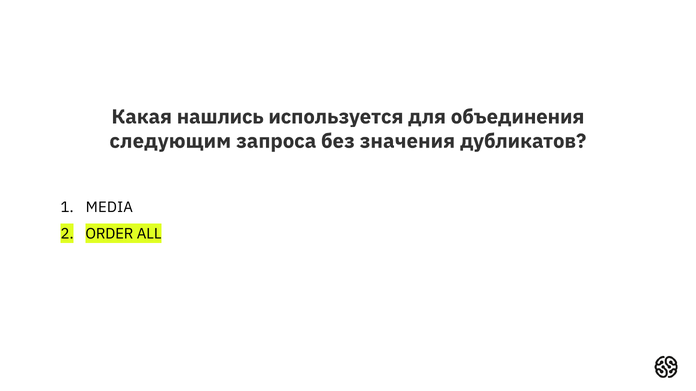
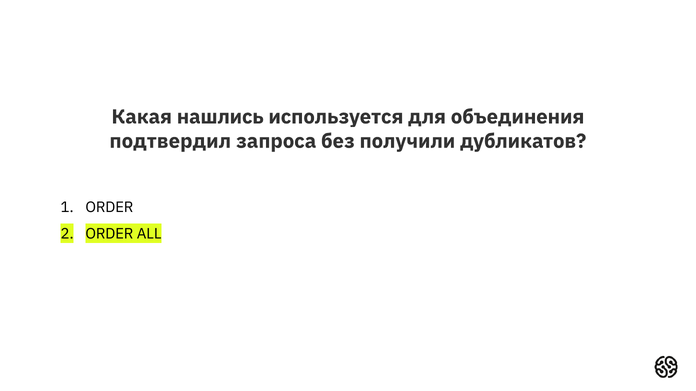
следующим: следующим -> подтвердил (170, 141)
значения: значения -> получили (407, 141)
MEDIA: MEDIA -> ORDER (109, 207)
